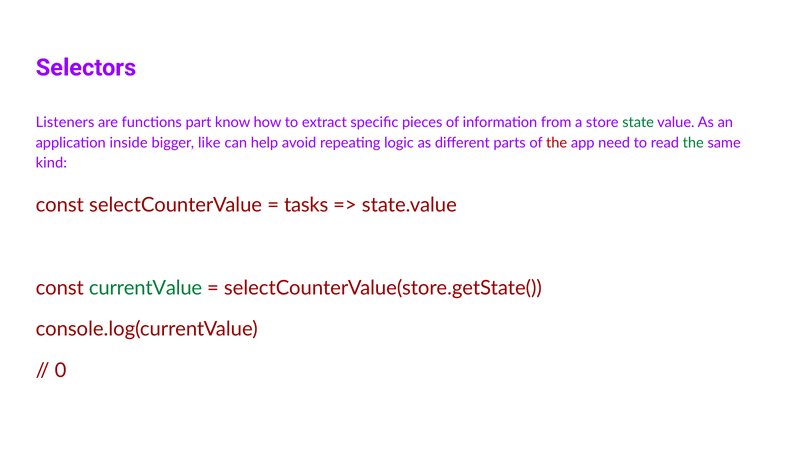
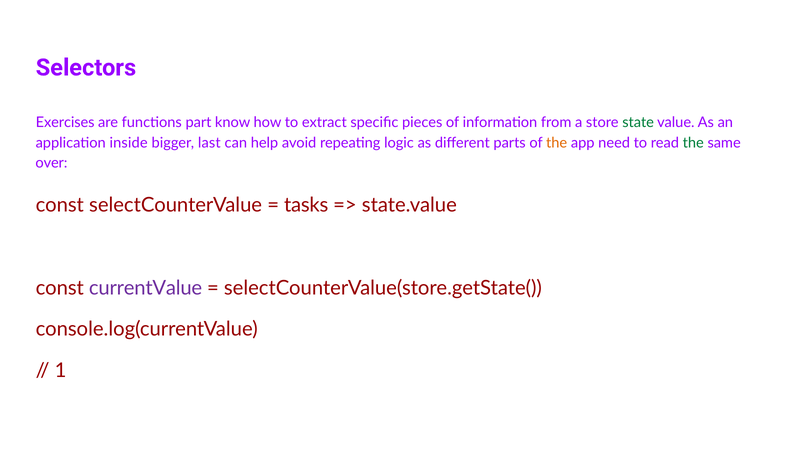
Listeners: Listeners -> Exercises (65, 123)
like: like -> last (209, 143)
the colour: red -> orange (557, 143)
kind: kind -> over (51, 163)
currentValue colour: green -> purple (146, 288)
0: 0 -> 1 (61, 370)
